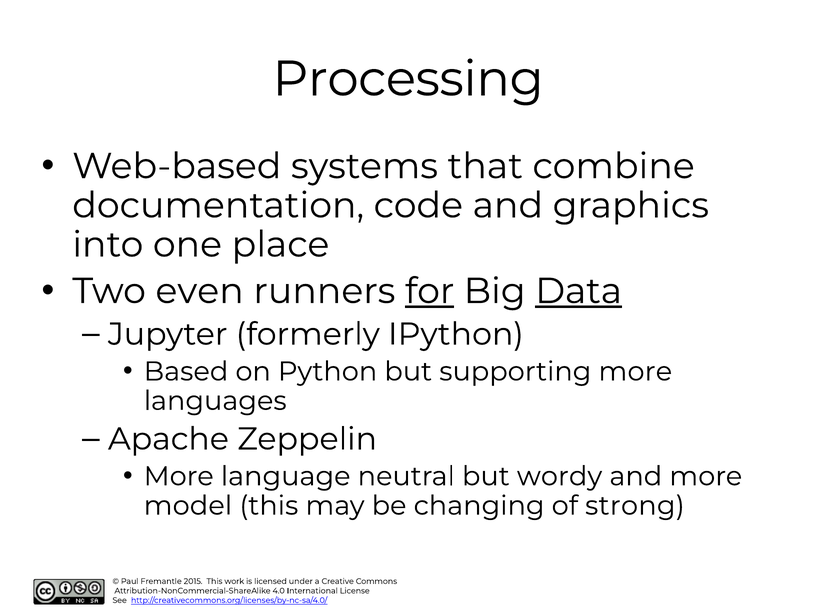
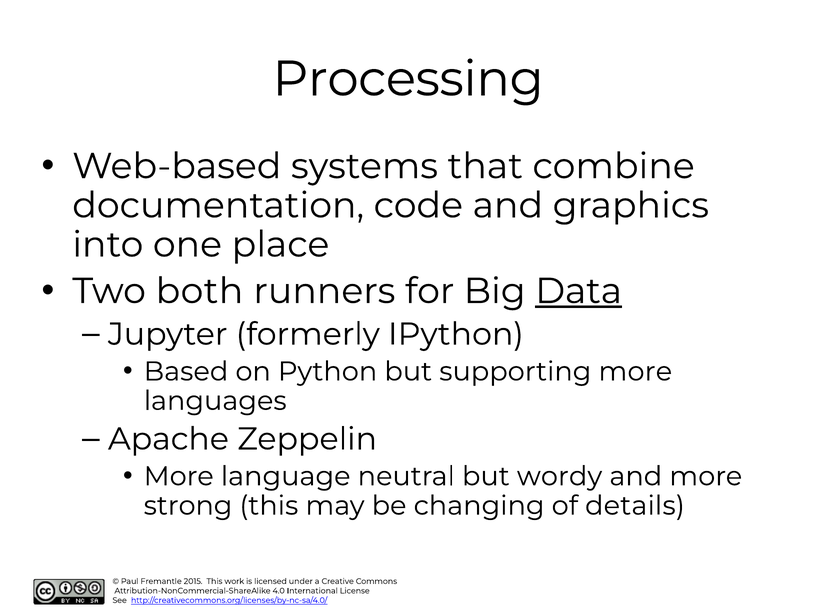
even: even -> both (199, 291)
for underline: present -> none (430, 291)
model: model -> strong (188, 506)
strong: strong -> details (635, 506)
